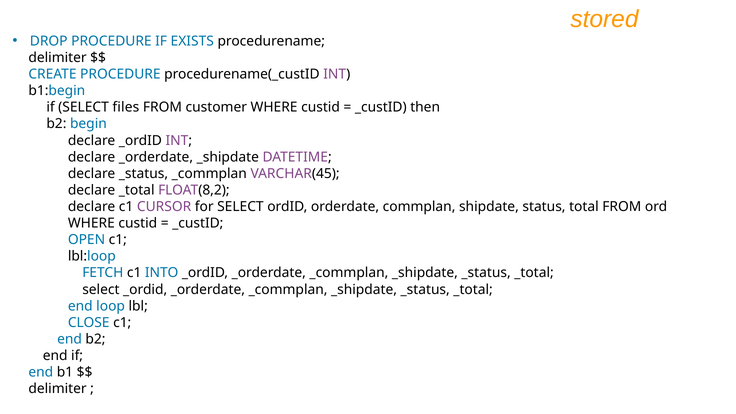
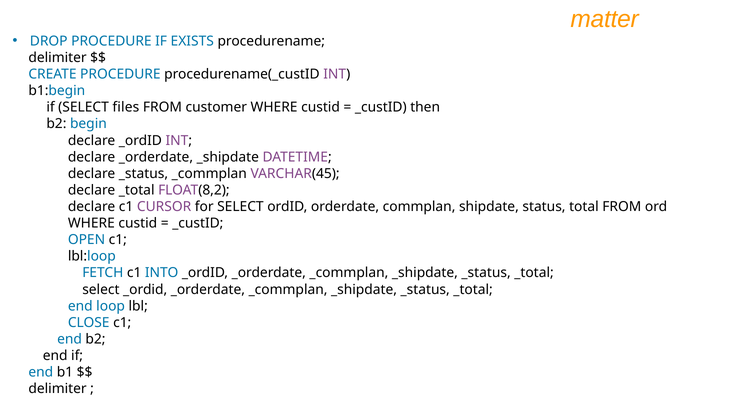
stored: stored -> matter (605, 19)
